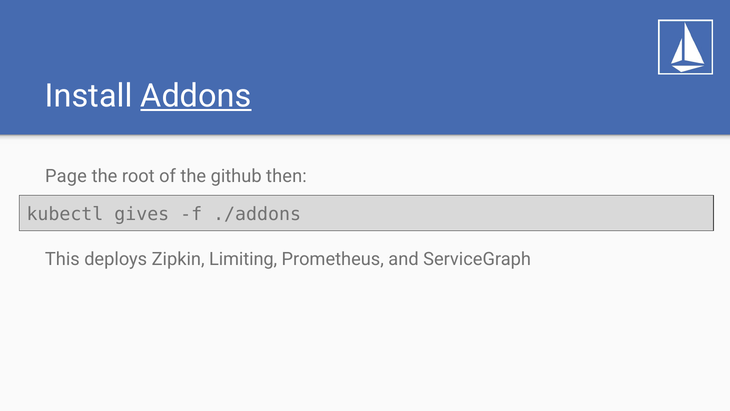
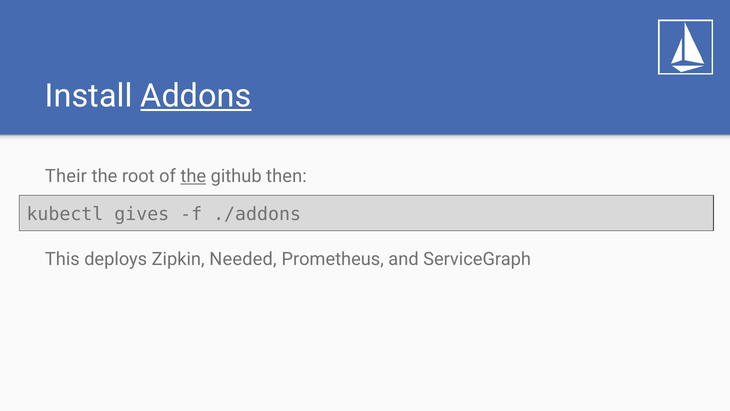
Page: Page -> Their (66, 176)
the underline: none -> present (193, 176)
Limiting: Limiting -> Needed (243, 259)
